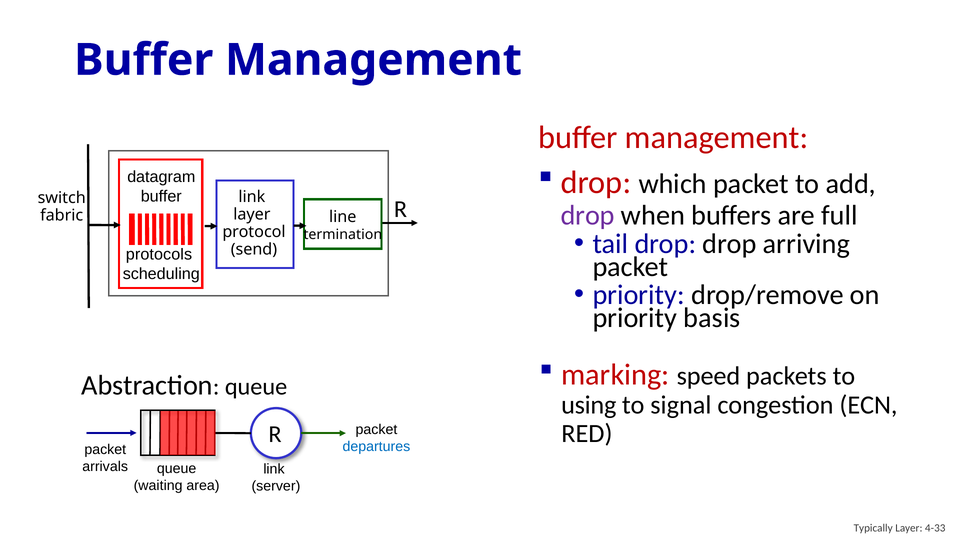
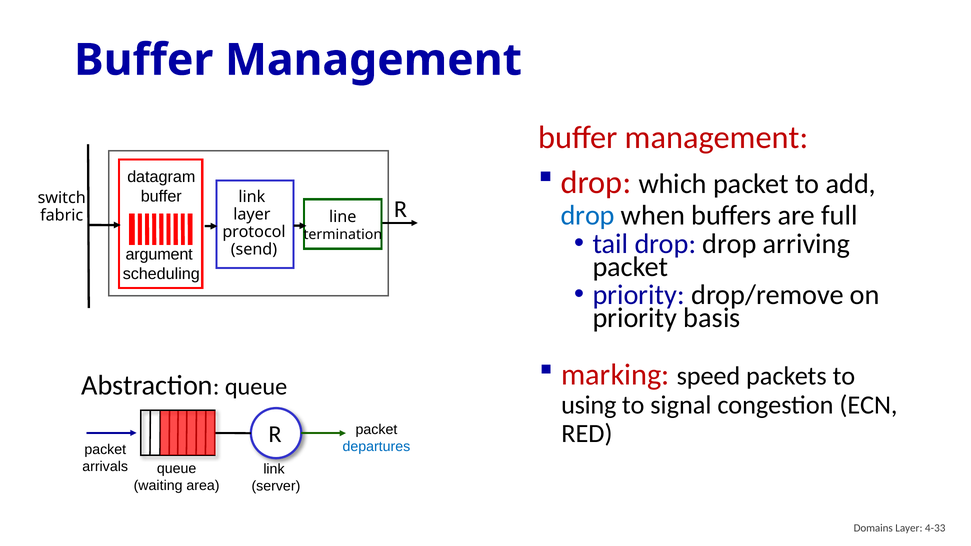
drop colour: purple -> blue (588, 215)
protocols: protocols -> argument (159, 255)
Typically: Typically -> Domains (873, 528)
